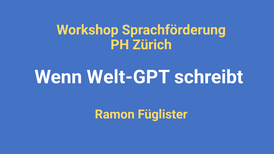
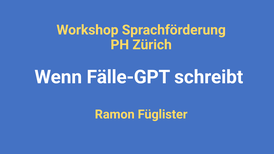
Welt-GPT: Welt-GPT -> Fälle-GPT (128, 77)
